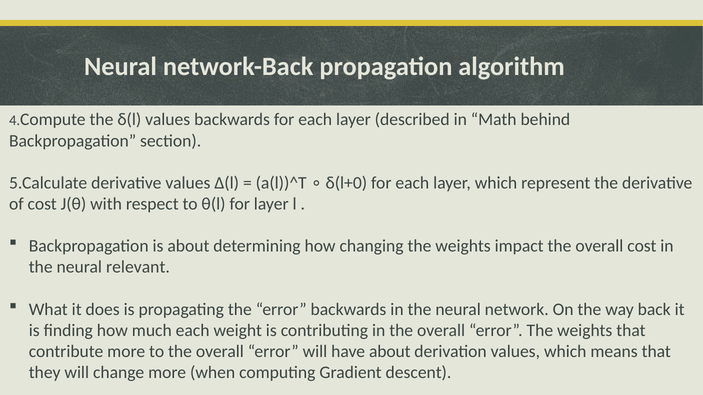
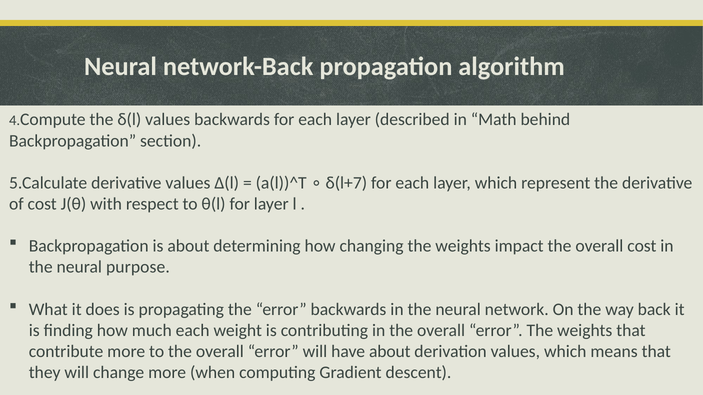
δ(l+0: δ(l+0 -> δ(l+7 (346, 183)
relevant: relevant -> purpose (138, 267)
